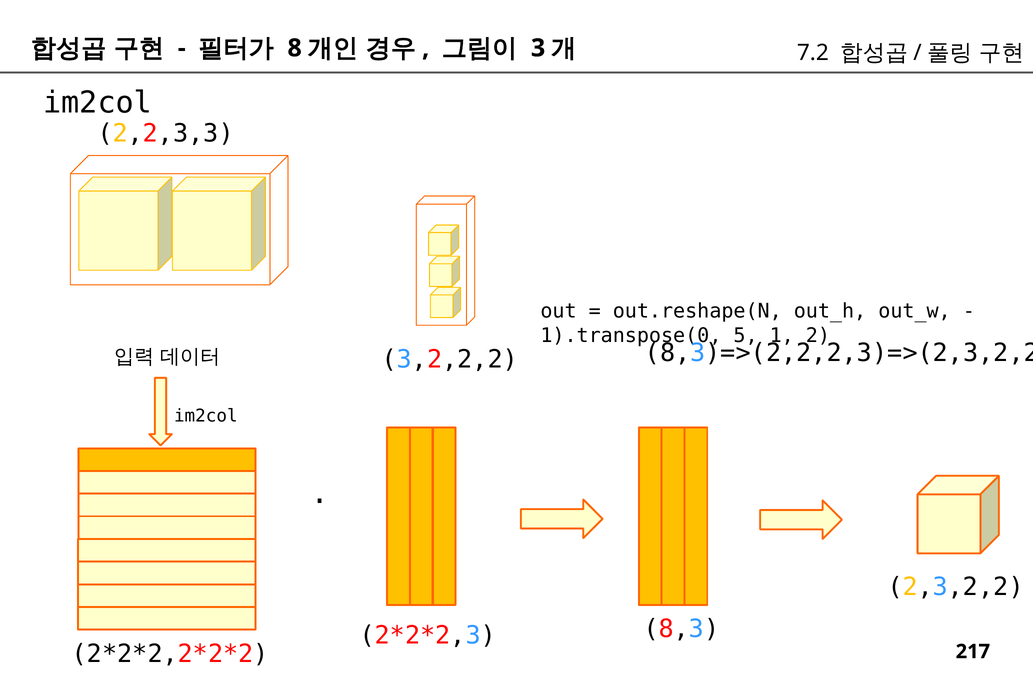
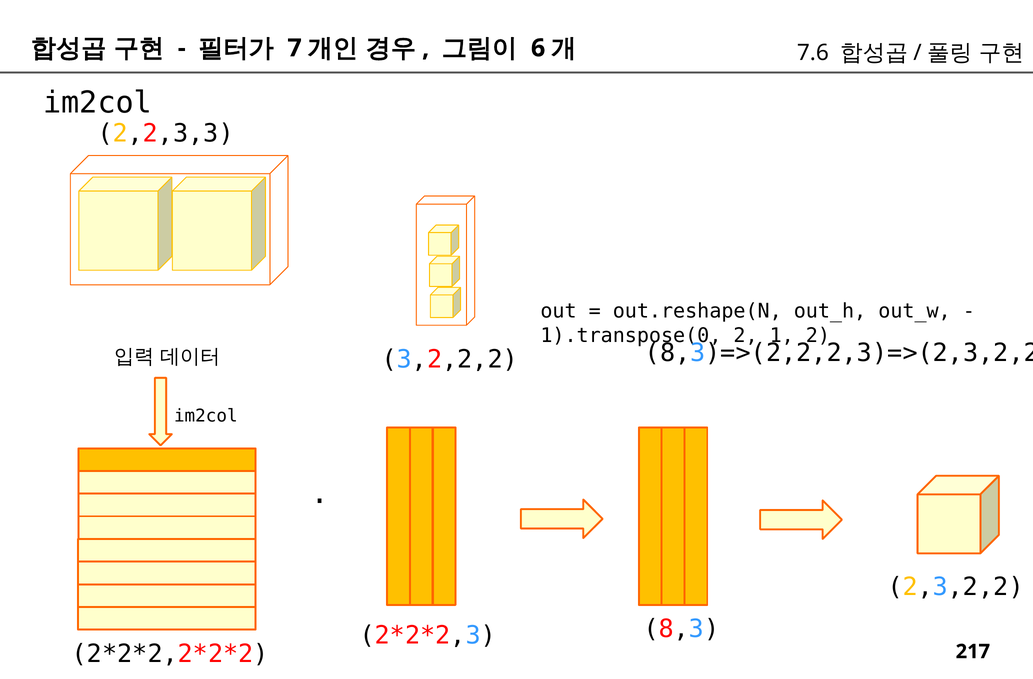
8: 8 -> 7 (295, 48)
3: 3 -> 6 (538, 48)
7.2: 7.2 -> 7.6 (813, 53)
5: 5 -> 2 (746, 335)
